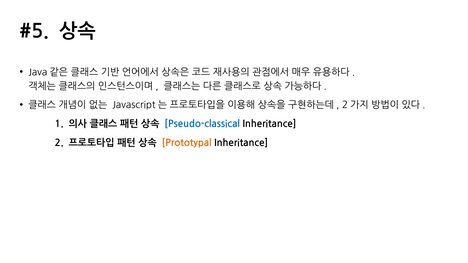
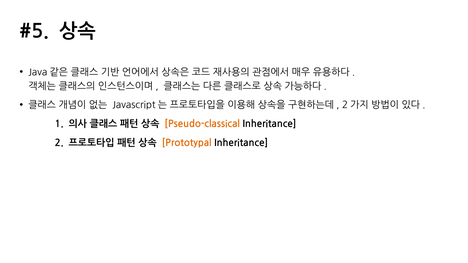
Pseudo-classical colour: blue -> orange (202, 124)
